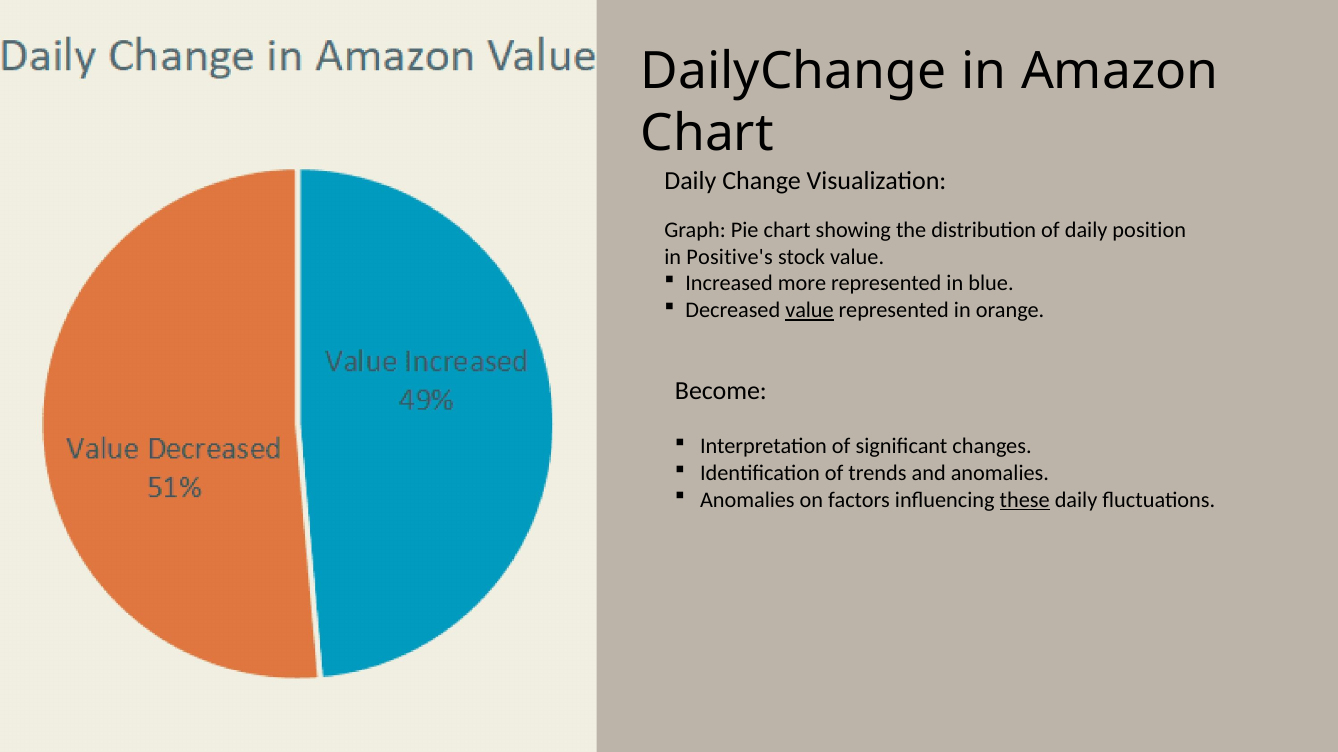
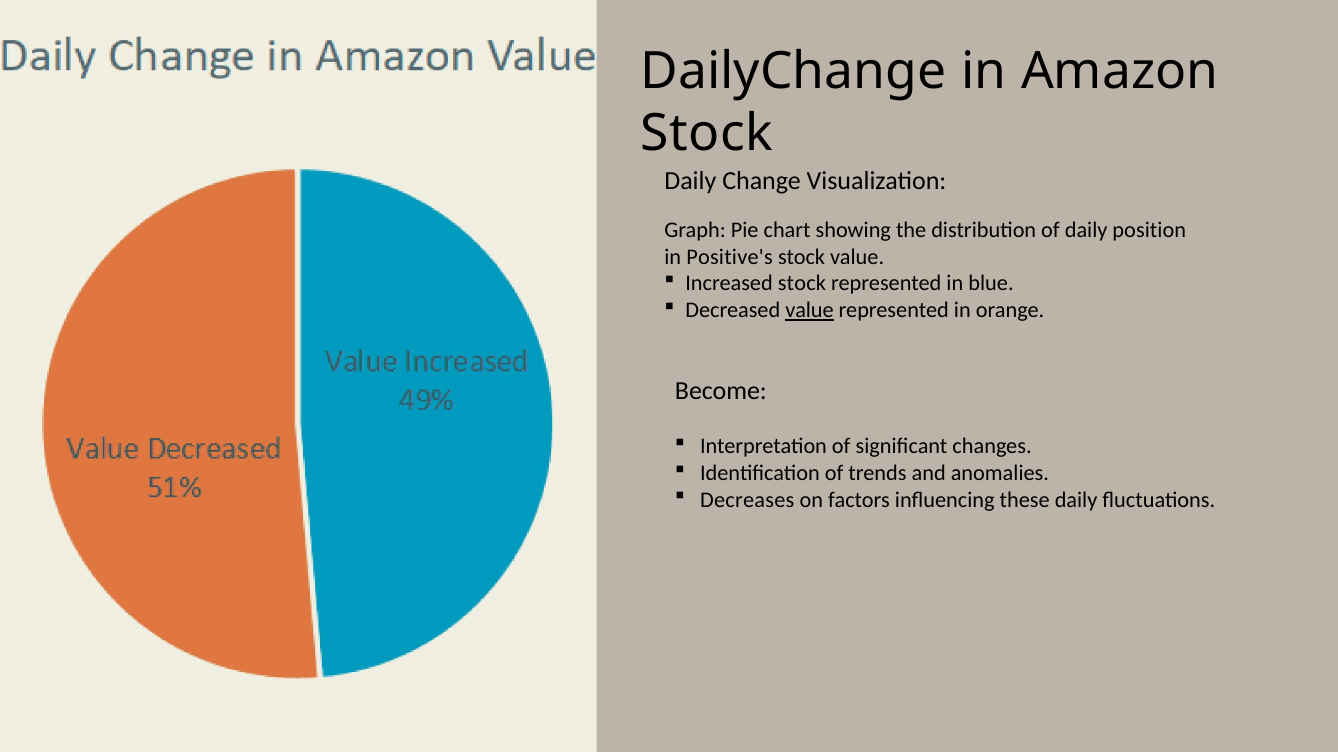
Chart: Chart -> Stock (707, 134)
Increased more: more -> stock (802, 284)
Anomalies: Anomalies -> Decreases (747, 500)
these underline: present -> none (1025, 500)
